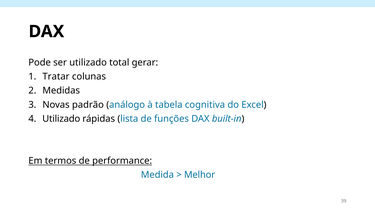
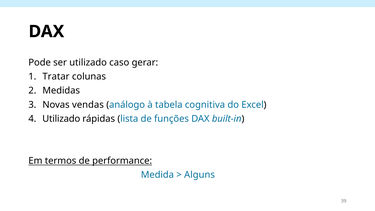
total: total -> caso (119, 63)
padrão: padrão -> vendas (88, 105)
Melhor: Melhor -> Alguns (200, 175)
